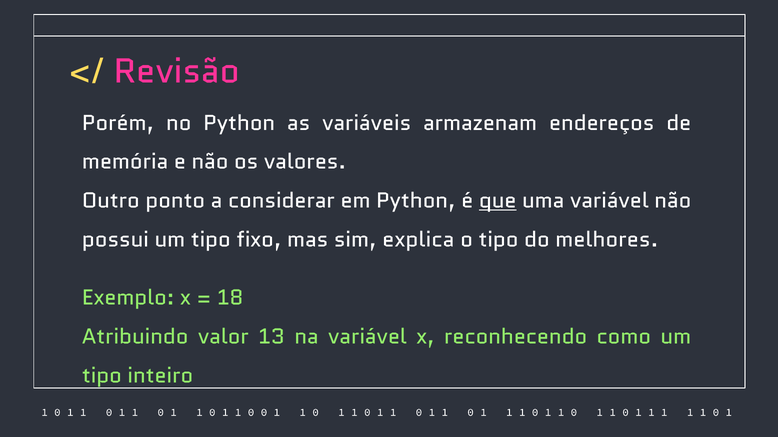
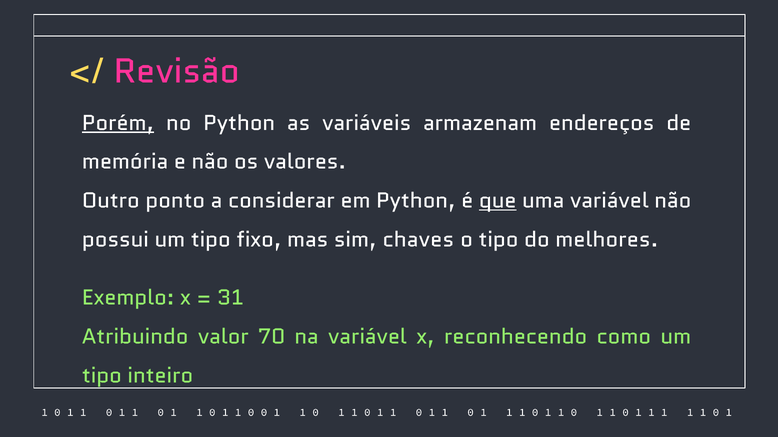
Porém underline: none -> present (118, 123)
explica: explica -> chaves (418, 240)
18: 18 -> 31 (230, 298)
13: 13 -> 70 (272, 337)
